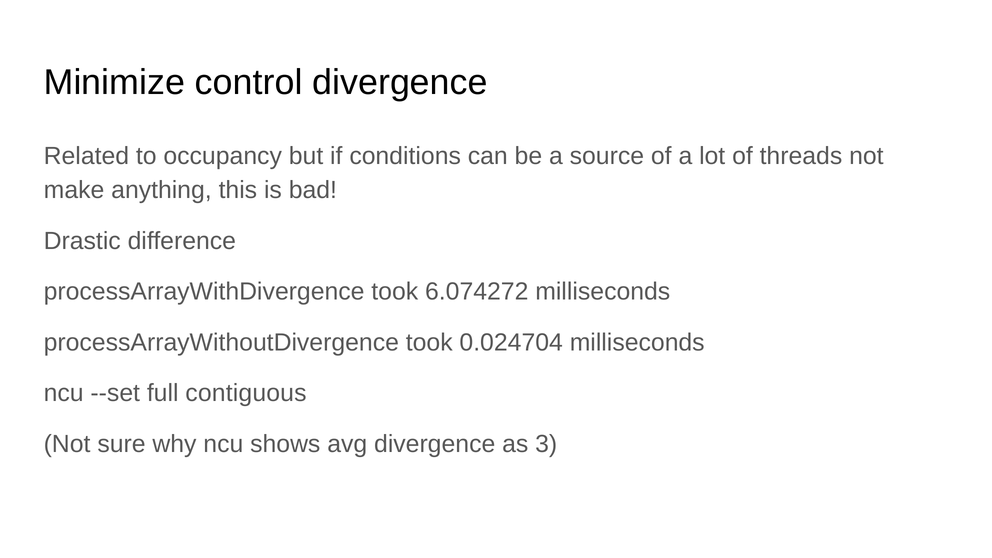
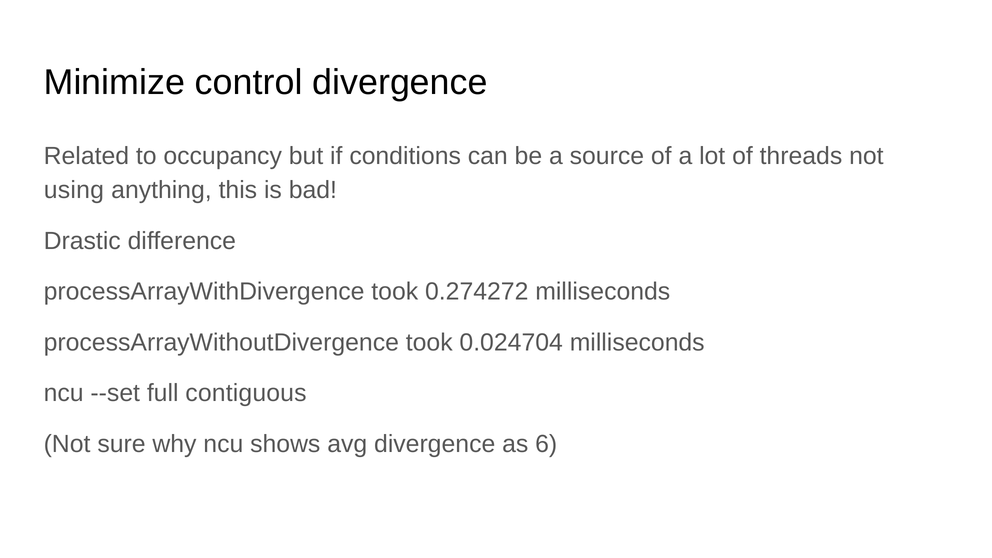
make: make -> using (74, 190)
6.074272: 6.074272 -> 0.274272 (477, 292)
3: 3 -> 6 (546, 444)
